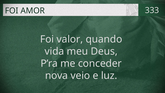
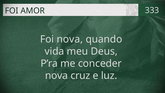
Foi valor: valor -> nova (70, 39)
veio: veio -> cruz (80, 75)
